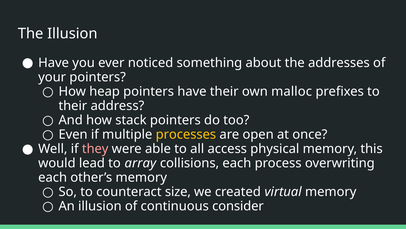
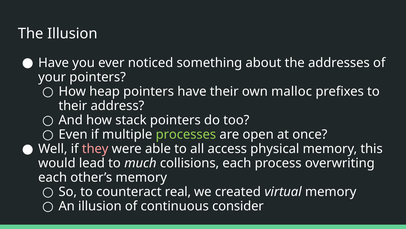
processes colour: yellow -> light green (186, 134)
array: array -> much (140, 163)
size: size -> real (178, 191)
